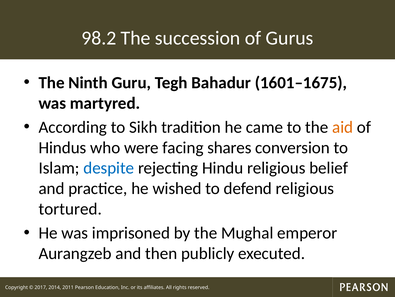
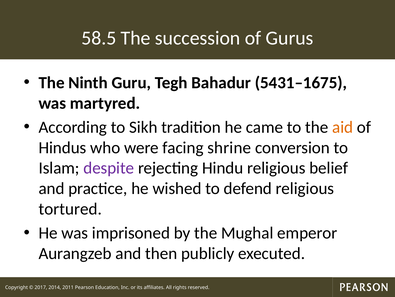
98.2: 98.2 -> 58.5 (99, 38)
1601–1675: 1601–1675 -> 5431–1675 (301, 82)
shares: shares -> shrine (229, 147)
despite colour: blue -> purple (109, 168)
